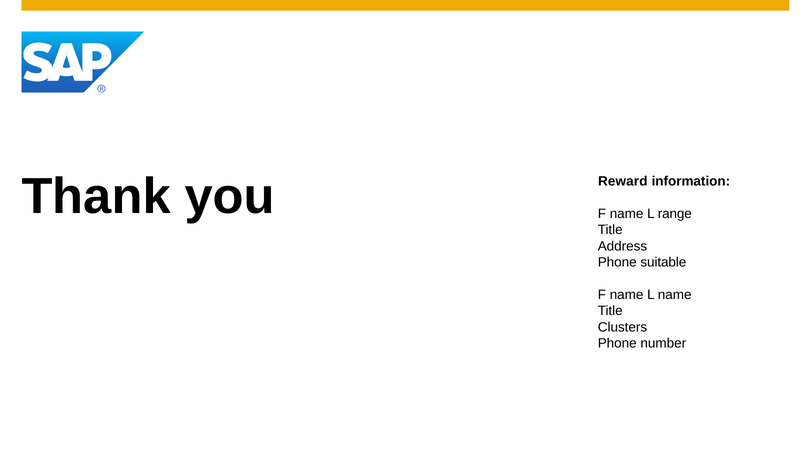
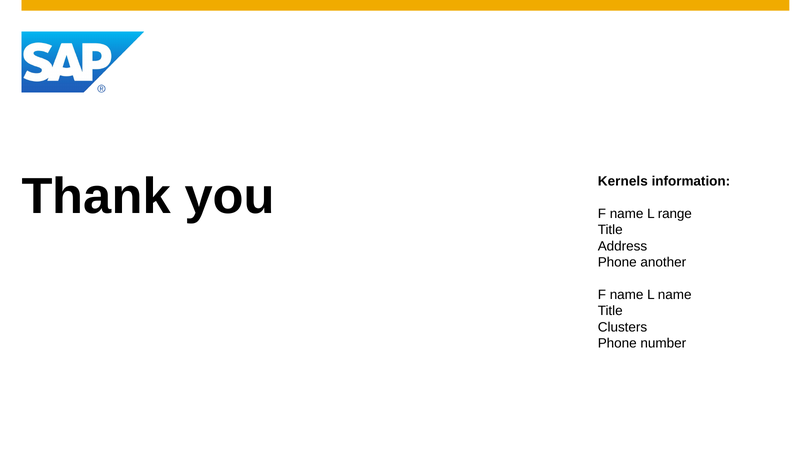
Reward: Reward -> Kernels (623, 181)
suitable: suitable -> another (663, 262)
